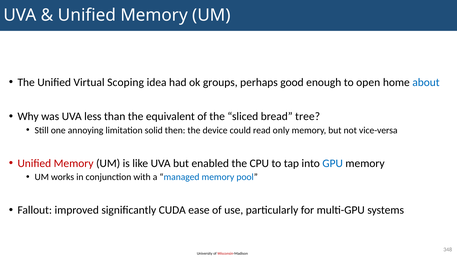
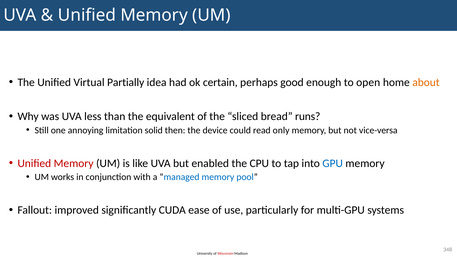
Scoping: Scoping -> Partially (126, 82)
groups: groups -> certain (220, 82)
about colour: blue -> orange (426, 82)
tree: tree -> runs (308, 117)
